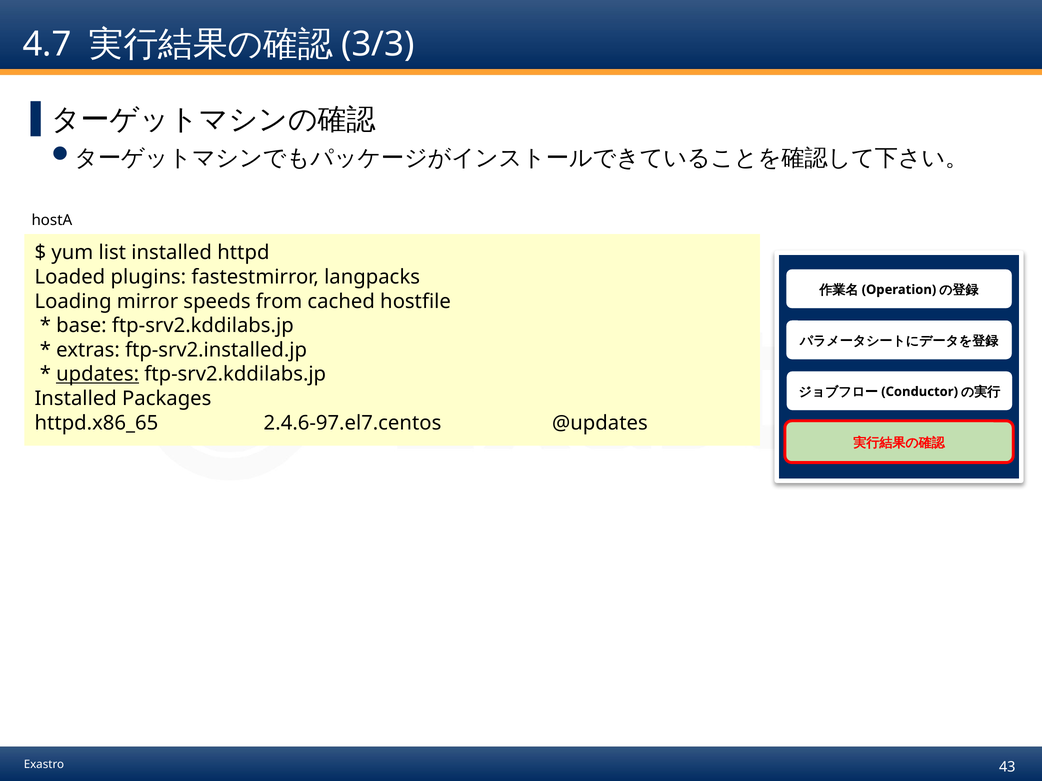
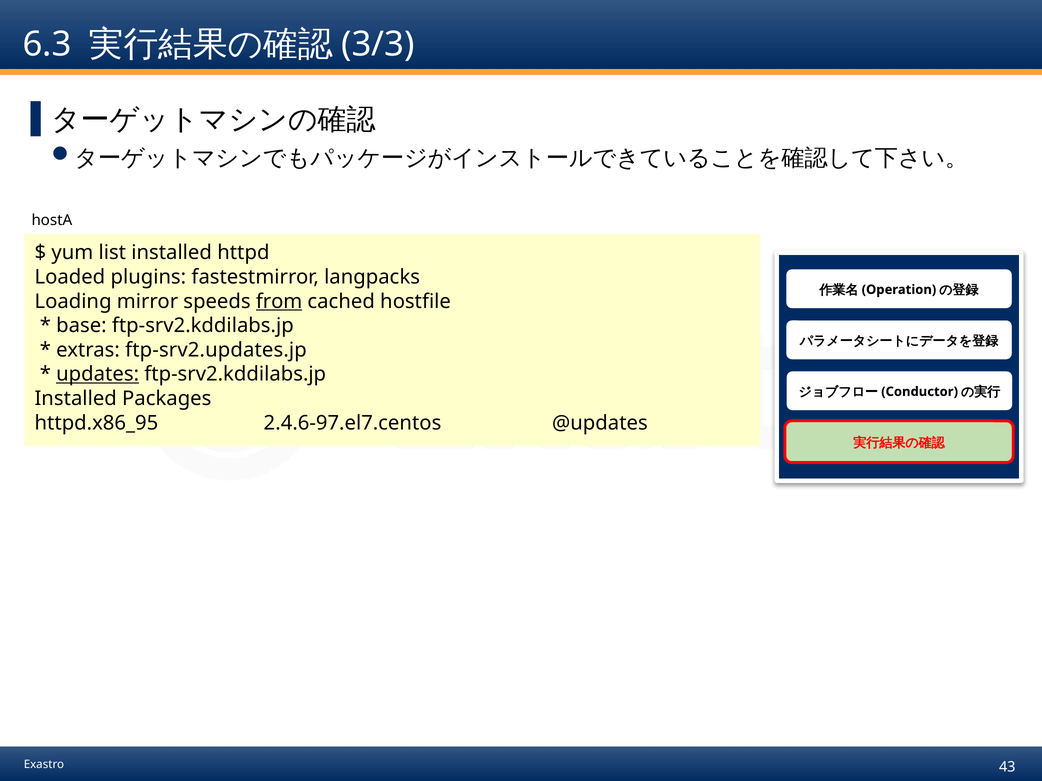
4.7: 4.7 -> 6.3 (47, 44)
from underline: none -> present (279, 302)
ftp-srv2.installed.jp: ftp-srv2.installed.jp -> ftp-srv2.updates.jp (216, 350)
httpd.x86_65: httpd.x86_65 -> httpd.x86_95 (96, 423)
